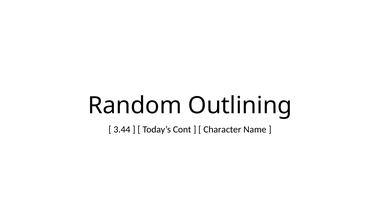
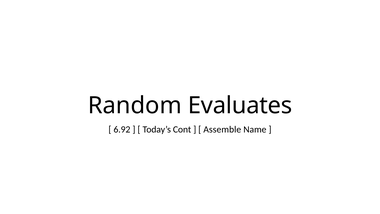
Outlining: Outlining -> Evaluates (240, 106)
3.44: 3.44 -> 6.92 (122, 129)
Character: Character -> Assemble (222, 129)
